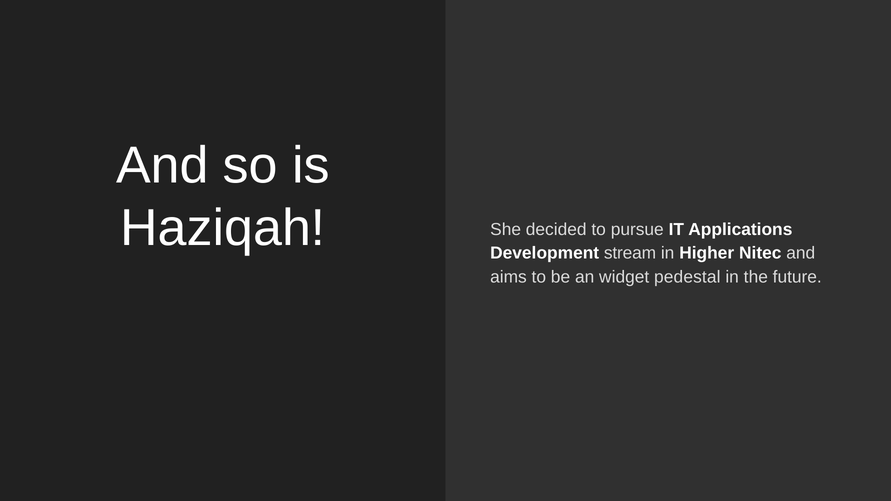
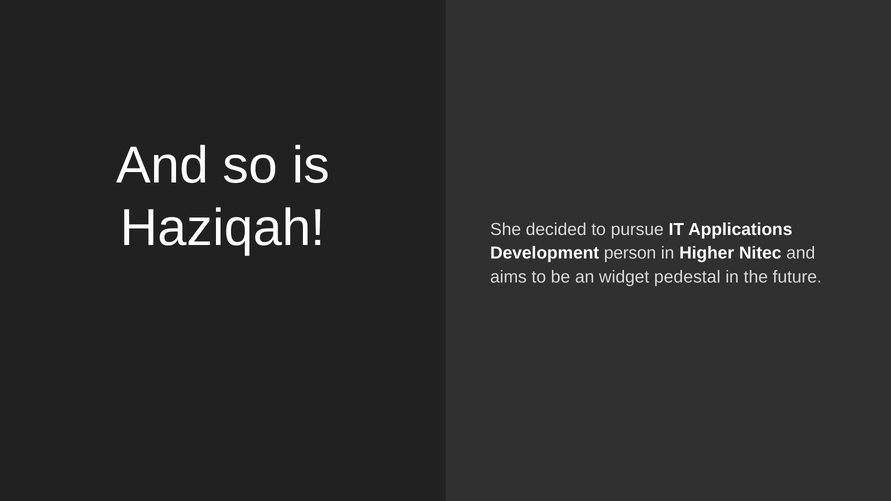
stream: stream -> person (630, 253)
